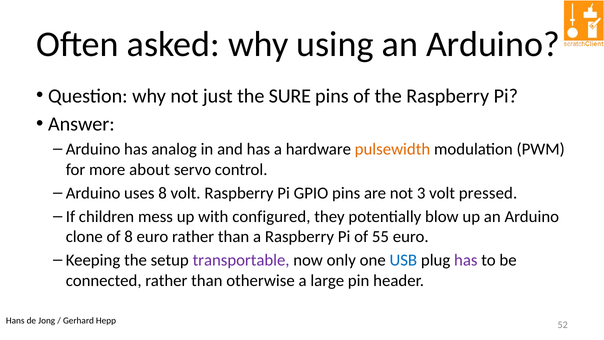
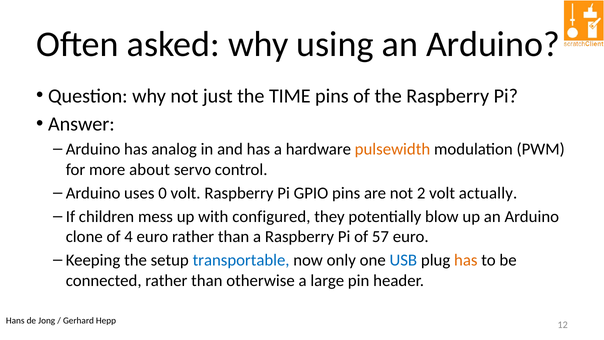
SURE: SURE -> TIME (290, 96)
uses 8: 8 -> 0 (163, 193)
3: 3 -> 2 (421, 193)
pressed: pressed -> actually (488, 193)
of 8: 8 -> 4 (129, 237)
55: 55 -> 57 (380, 237)
transportable colour: purple -> blue (241, 260)
has colour: purple -> orange (466, 260)
52: 52 -> 12 (563, 325)
